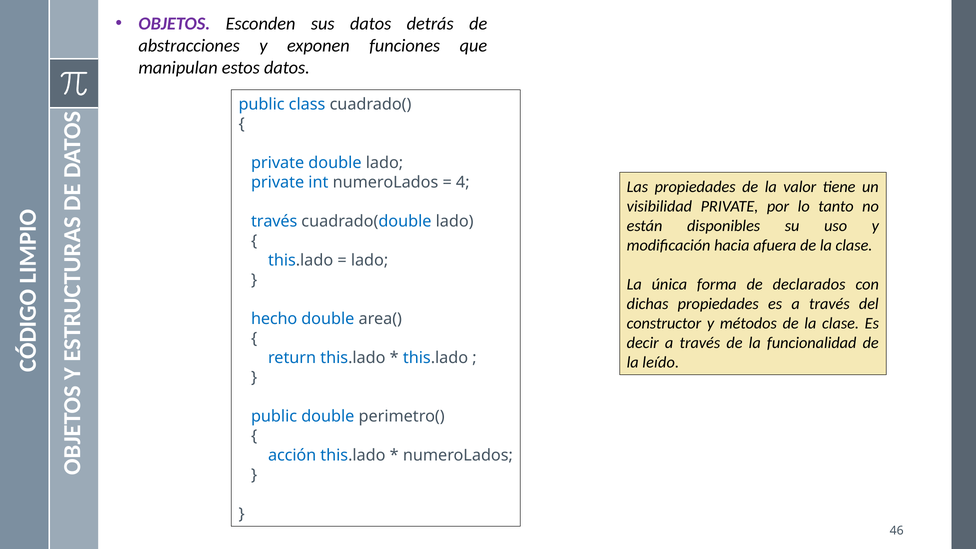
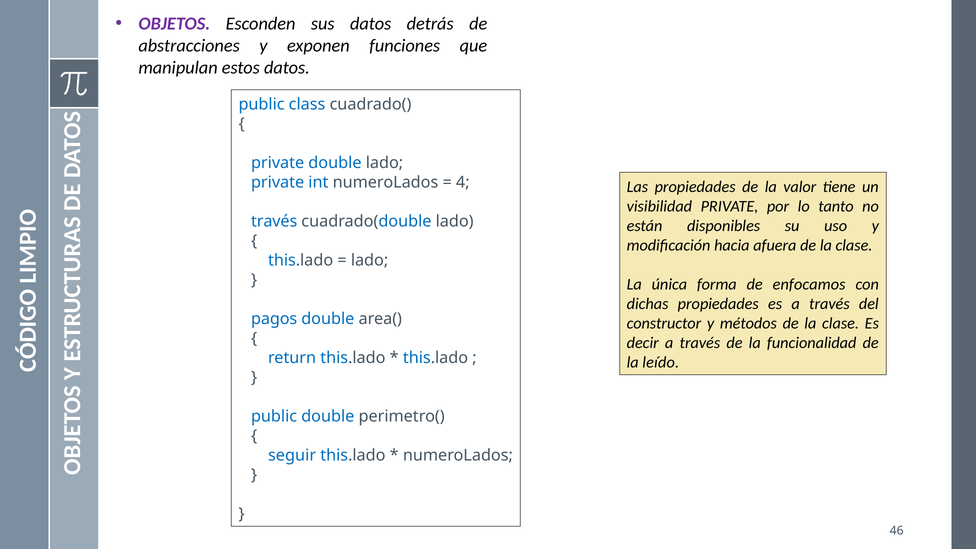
declarados: declarados -> enfocamos (809, 284)
hecho: hecho -> pagos (274, 319)
acción: acción -> seguir (292, 456)
